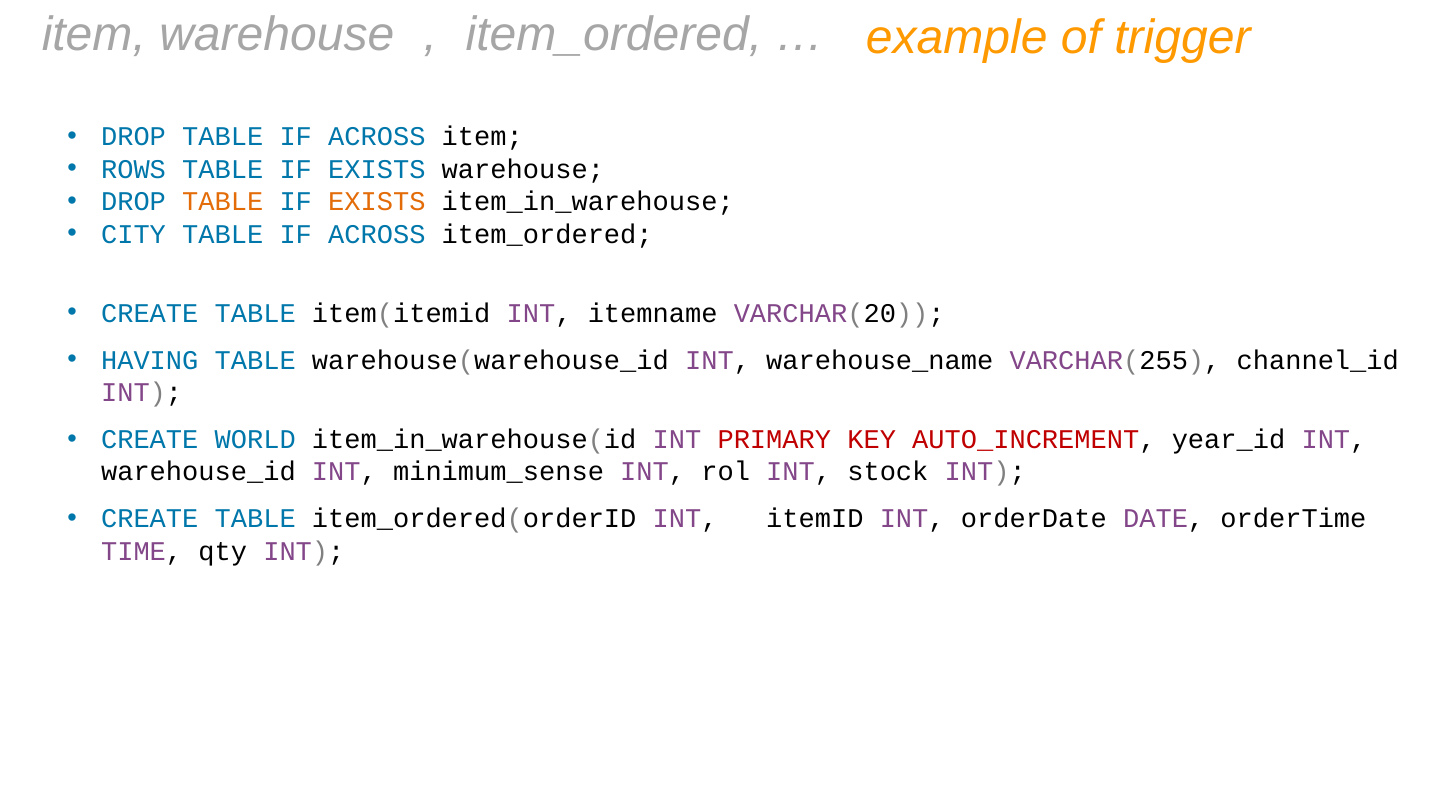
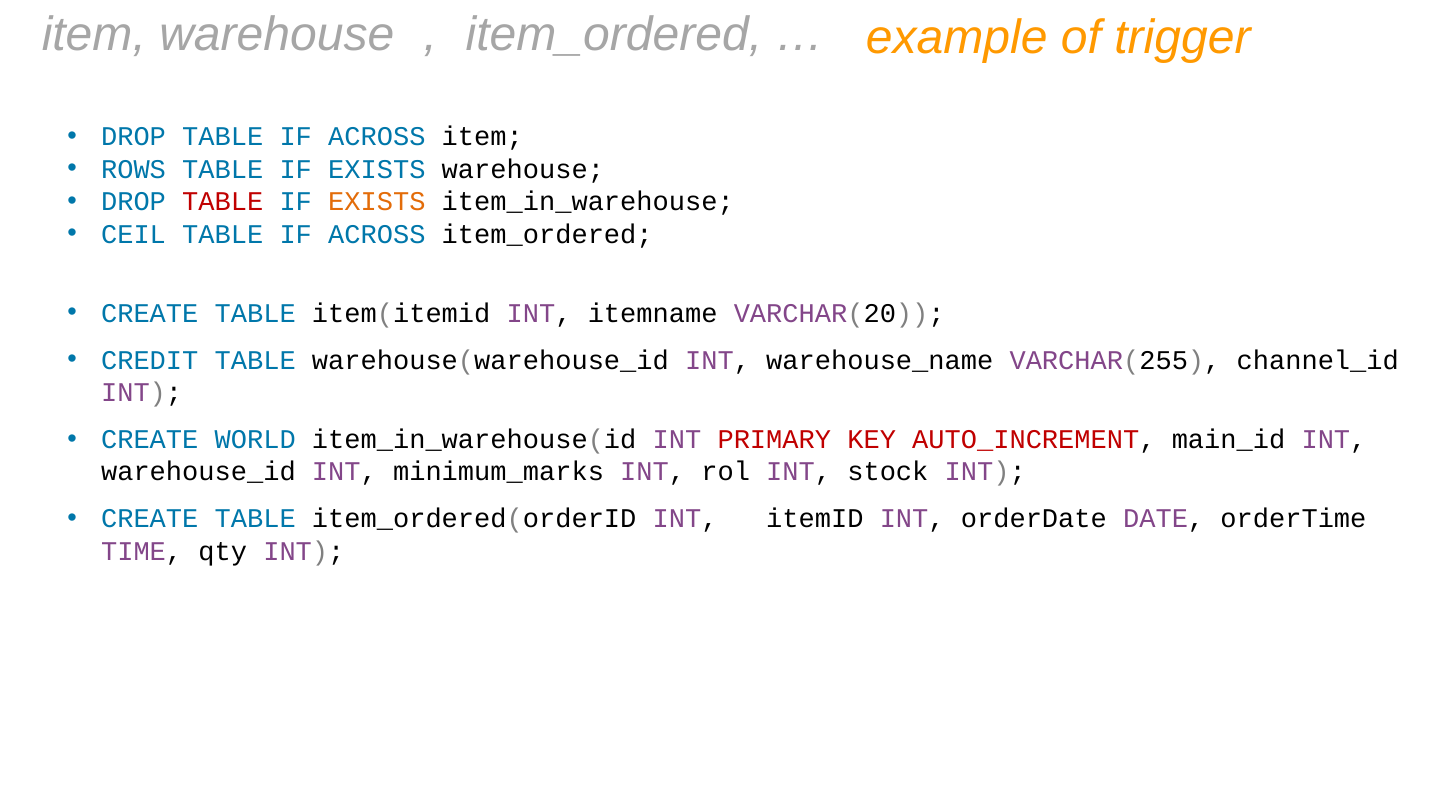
TABLE colour: orange -> red (223, 202)
CITY: CITY -> CEIL (134, 234)
HAVING: HAVING -> CREDIT (150, 360)
year_id: year_id -> main_id (1229, 440)
minimum_sense: minimum_sense -> minimum_marks (499, 472)
